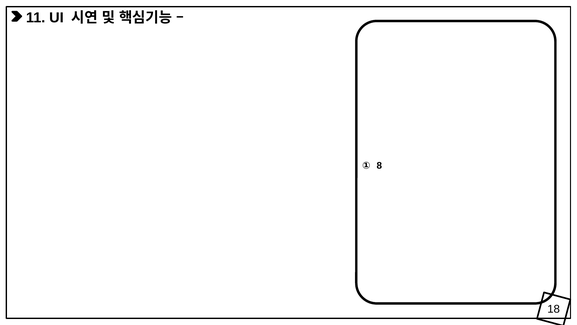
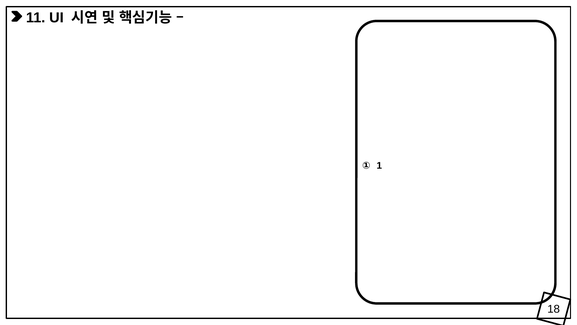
8: 8 -> 1 (379, 166)
